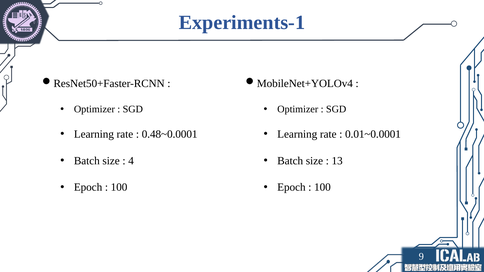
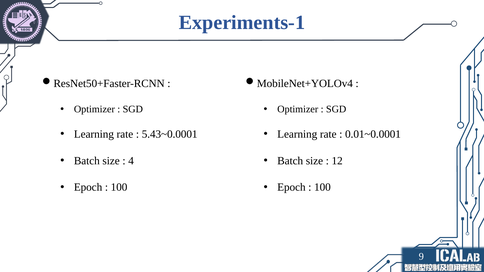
0.48~0.0001: 0.48~0.0001 -> 5.43~0.0001 (170, 134)
13: 13 -> 12 (337, 161)
